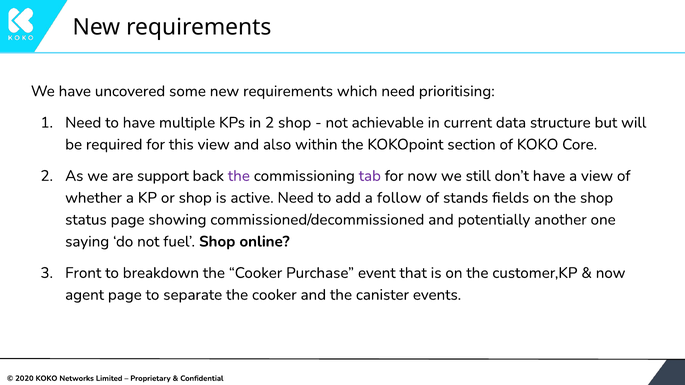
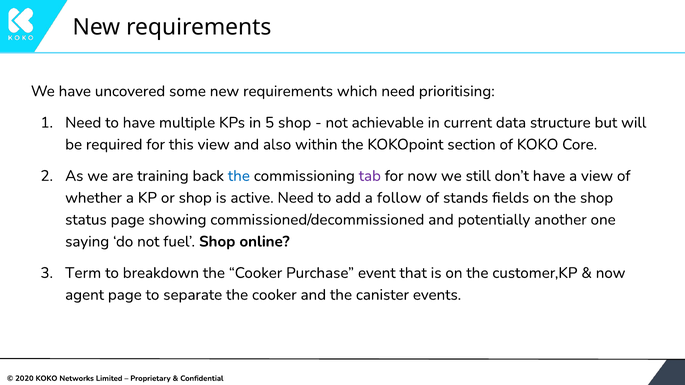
in 2: 2 -> 5 (270, 123)
support: support -> training (163, 176)
the colour: purple -> blue (239, 176)
Front: Front -> Term (83, 273)
